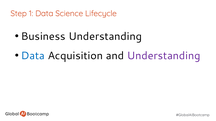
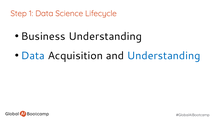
Understanding colour: purple -> blue (164, 56)
